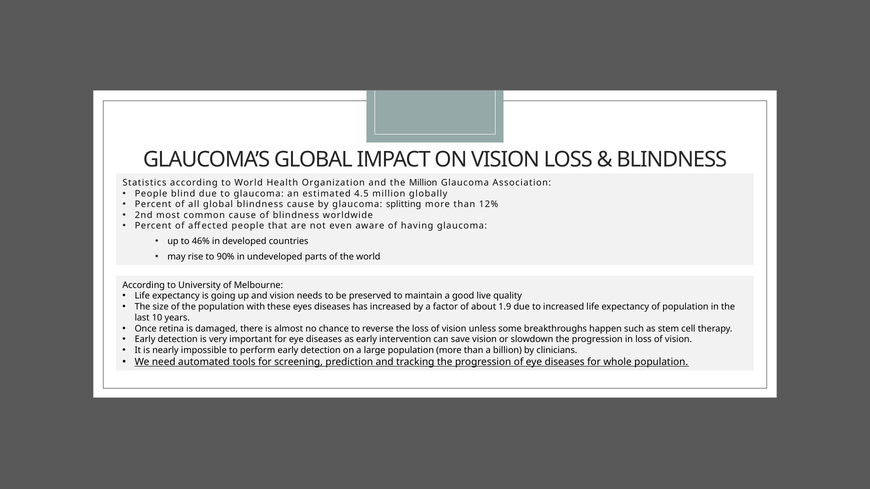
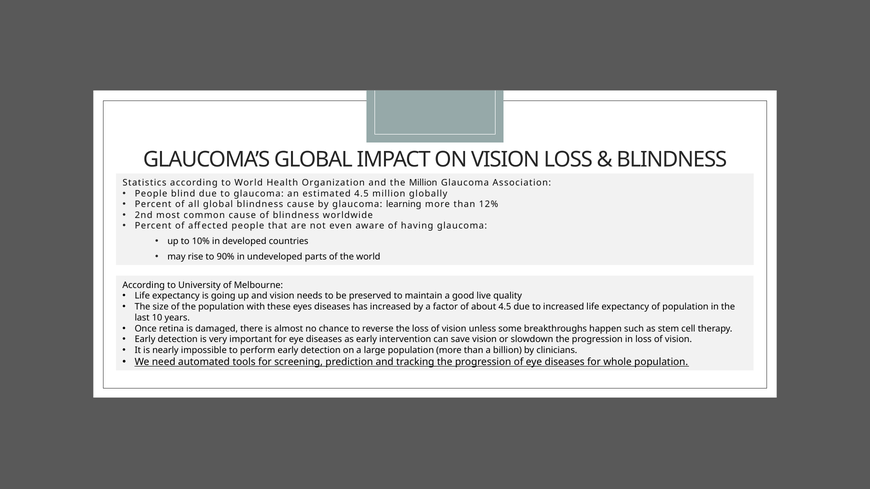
splitting: splitting -> learning (404, 205)
46%: 46% -> 10% (201, 241)
about 1.9: 1.9 -> 4.5 (505, 307)
